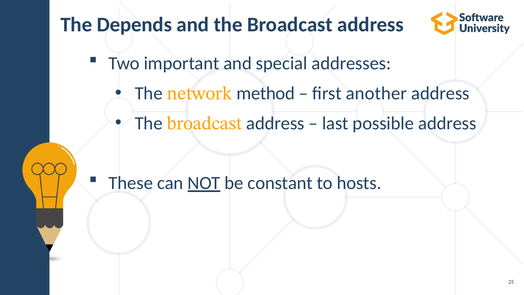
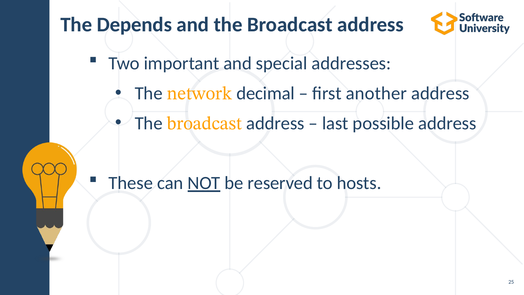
method: method -> decimal (266, 93)
constant: constant -> reserved (280, 183)
